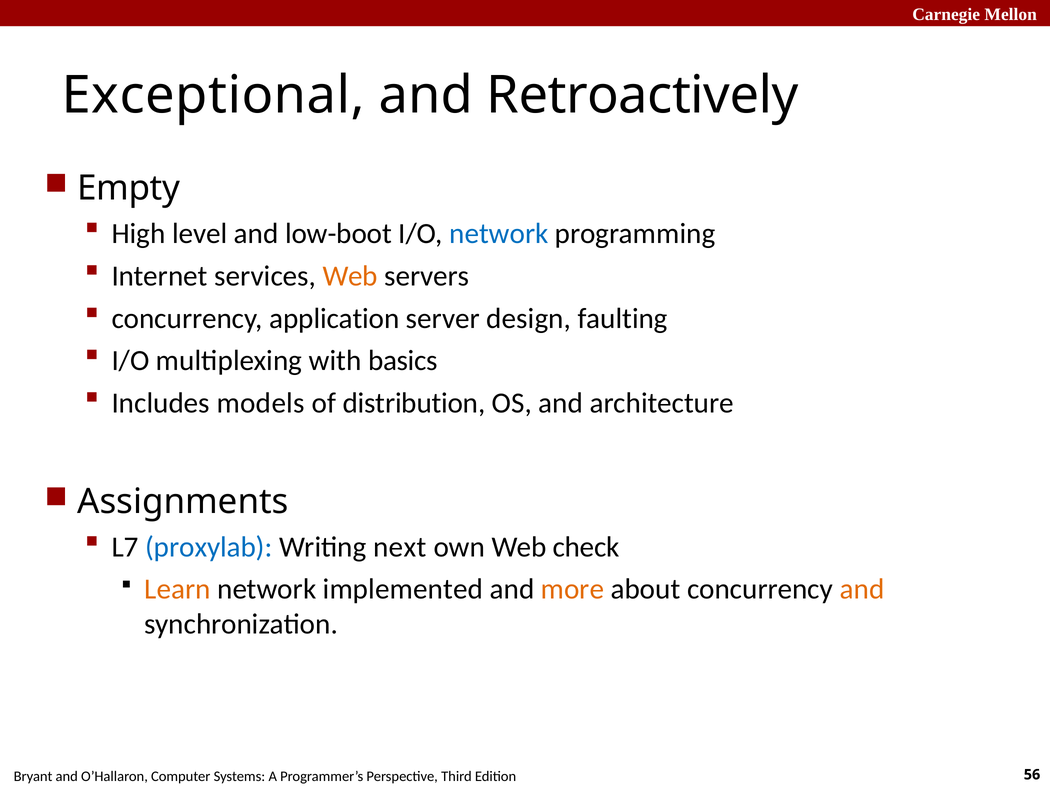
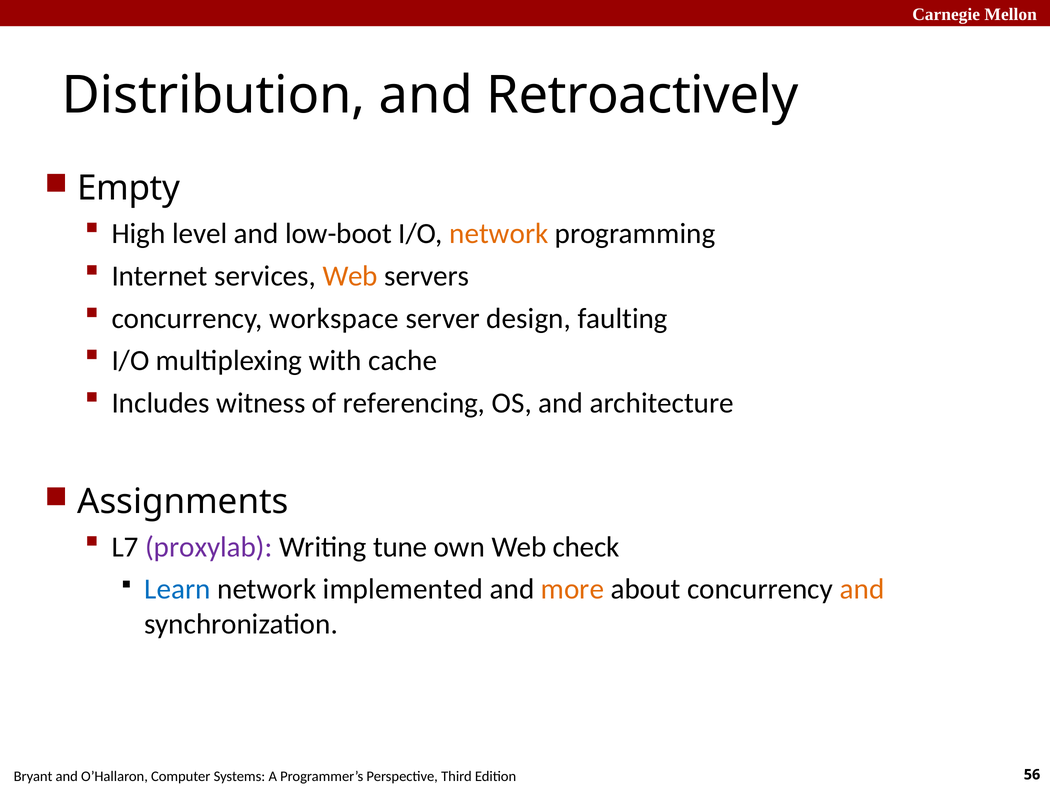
Exceptional: Exceptional -> Distribution (214, 96)
network colour: blue -> orange (499, 234)
application: application -> workspace (334, 318)
basics: basics -> cache (403, 361)
models: models -> witness (261, 403)
distribution: distribution -> referencing (414, 403)
proxylab colour: blue -> purple (209, 547)
next: next -> tune (400, 547)
Learn colour: orange -> blue (177, 589)
